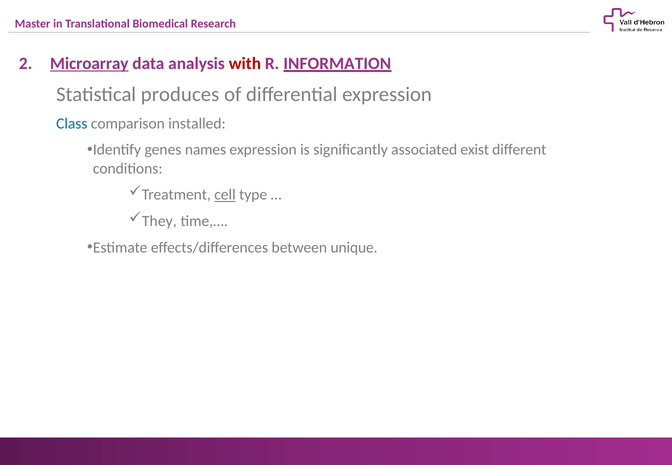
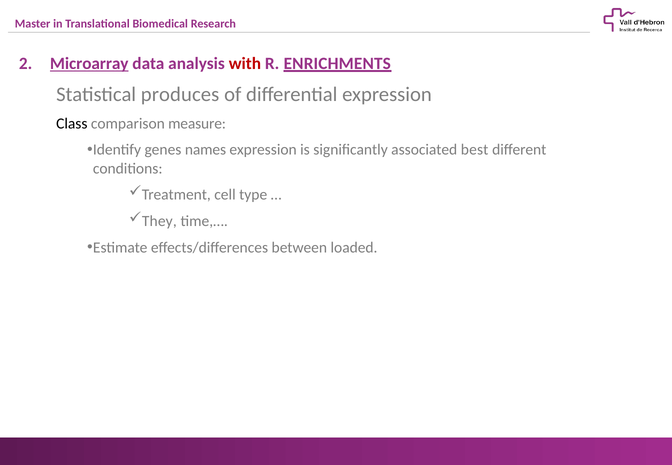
INFORMATION: INFORMATION -> ENRICHMENTS (337, 64)
Class colour: blue -> black (72, 124)
installed: installed -> measure (197, 124)
exist: exist -> best (475, 150)
cell underline: present -> none (225, 195)
unique: unique -> loaded (354, 248)
